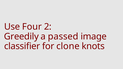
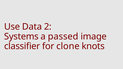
Four: Four -> Data (32, 27)
Greedily: Greedily -> Systems (21, 37)
